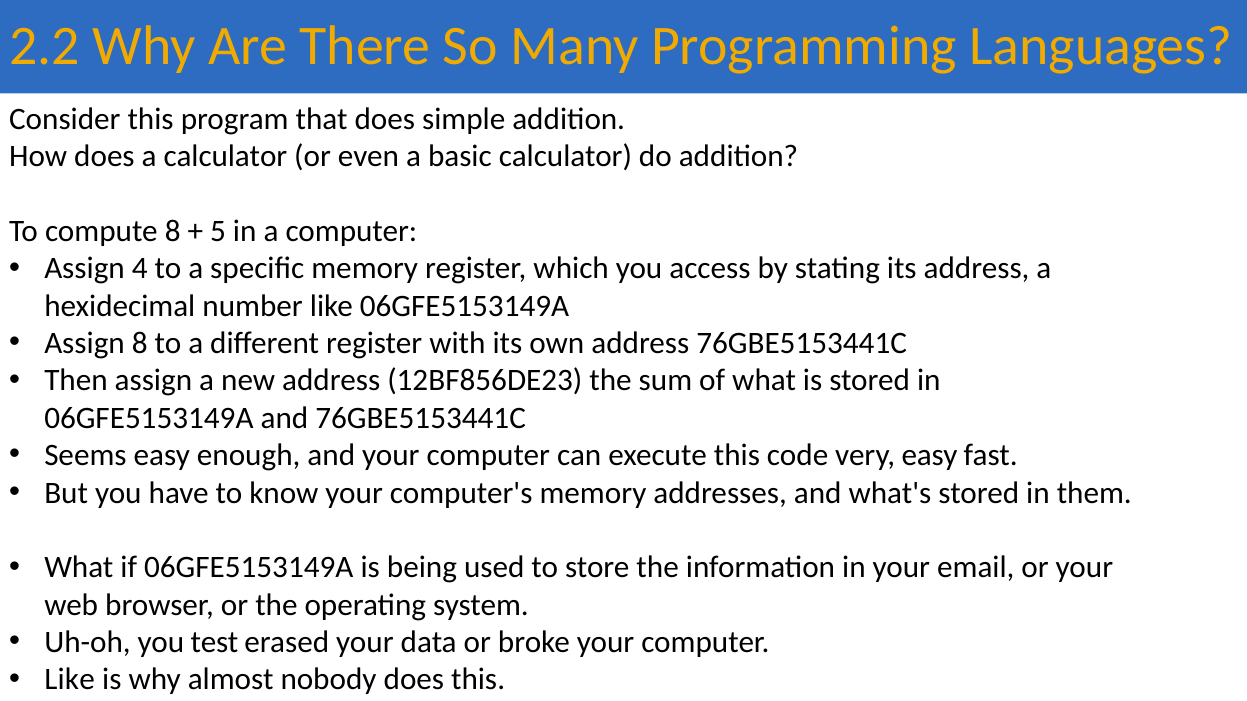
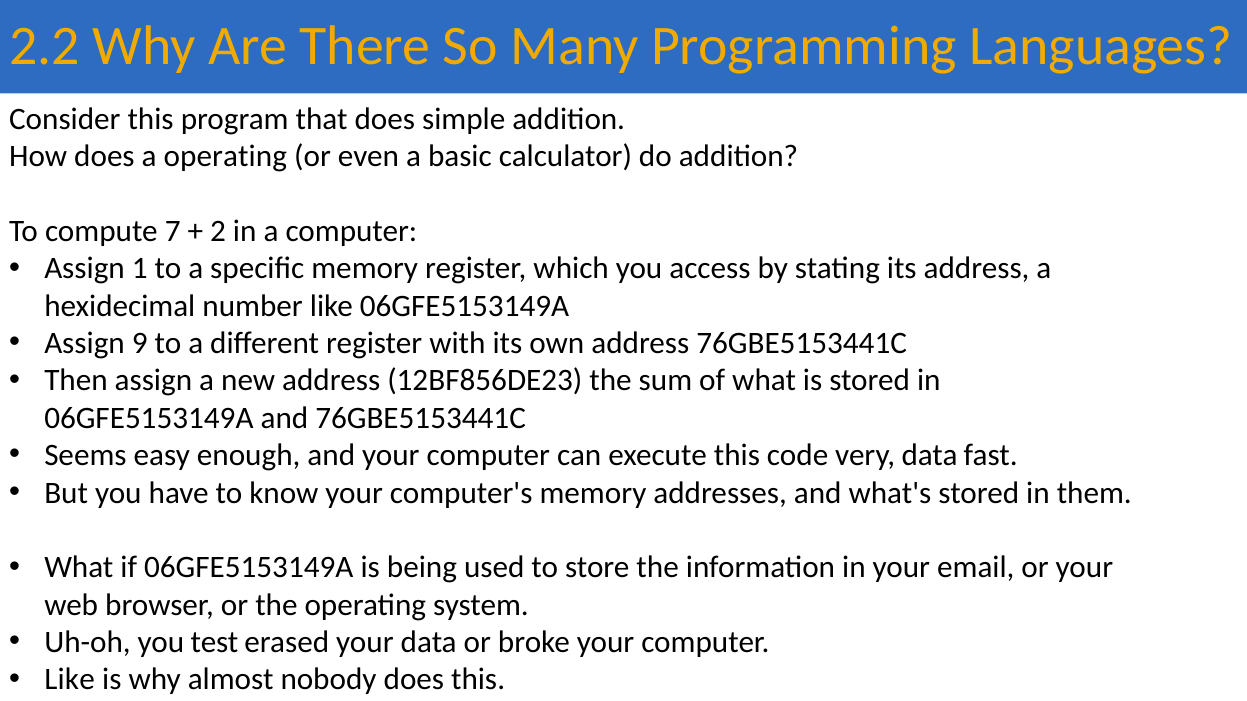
a calculator: calculator -> operating (225, 156)
compute 8: 8 -> 7 (173, 231)
5: 5 -> 2 (218, 231)
4: 4 -> 1 (140, 269)
Assign 8: 8 -> 9 (140, 343)
very easy: easy -> data (930, 456)
